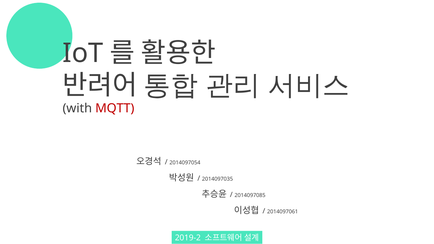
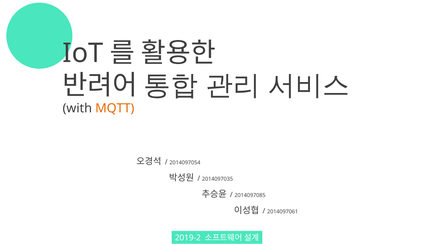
MQTT colour: red -> orange (115, 108)
